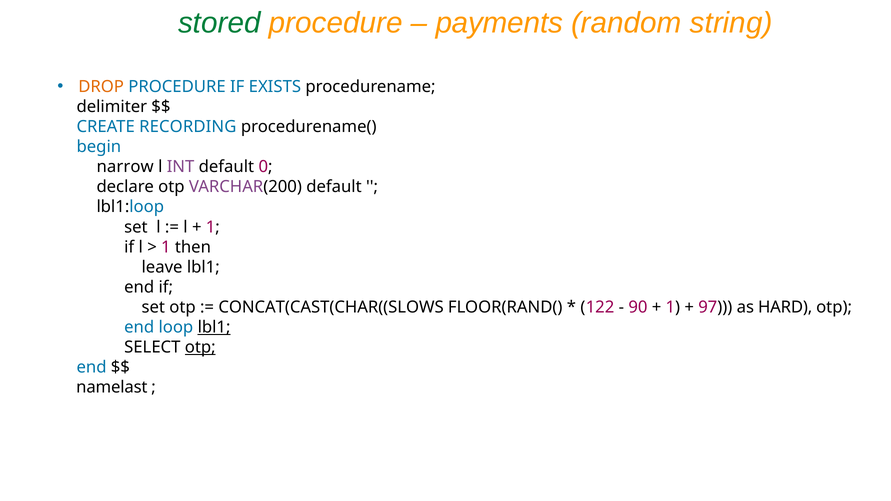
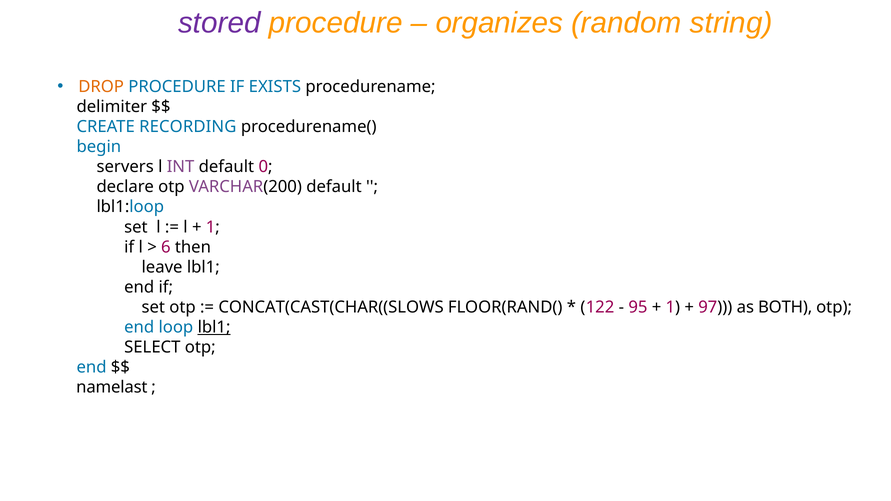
stored colour: green -> purple (219, 23)
payments: payments -> organizes (499, 23)
narrow: narrow -> servers (125, 167)
1: 1 -> 6 (166, 247)
90: 90 -> 95 (638, 307)
HARD: HARD -> BOTH (785, 307)
otp underline: present -> none (200, 347)
